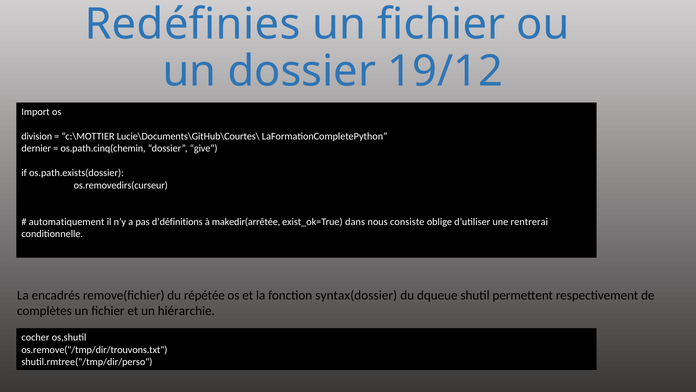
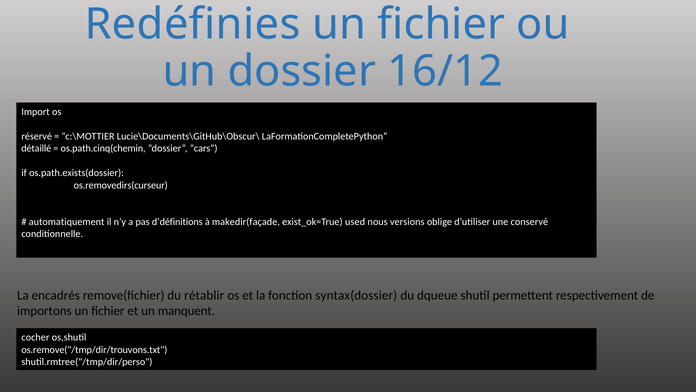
19/12: 19/12 -> 16/12 (445, 71)
division: division -> réservé (37, 136)
Lucie\Documents\GitHub\Courtes\: Lucie\Documents\GitHub\Courtes\ -> Lucie\Documents\GitHub\Obscur\ (188, 136)
dernier: dernier -> détaillé (36, 148)
give: give -> cars (204, 148)
makedir(arrêtée: makedir(arrêtée -> makedir(façade (246, 222)
dans: dans -> used (355, 222)
consiste: consiste -> versions (407, 222)
rentrerai: rentrerai -> conservé (529, 222)
répétée: répétée -> rétablir (204, 295)
complètes: complètes -> importons (44, 310)
hiérarchie: hiérarchie -> manquent (186, 310)
